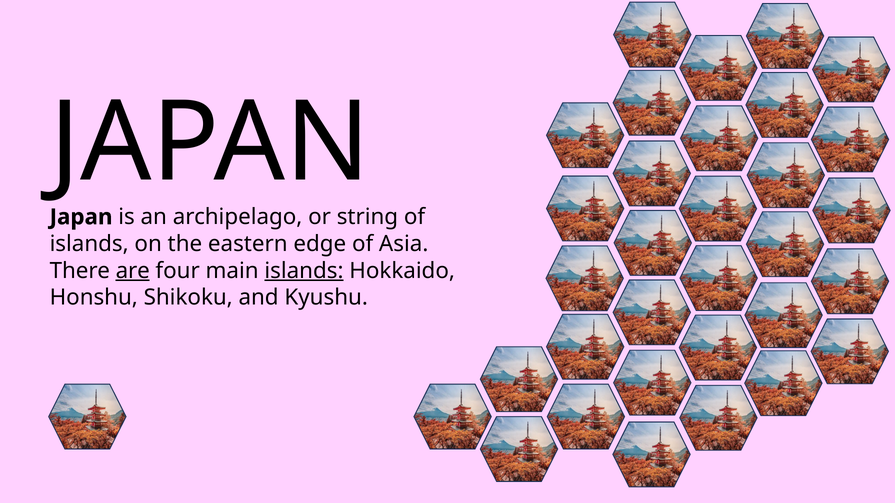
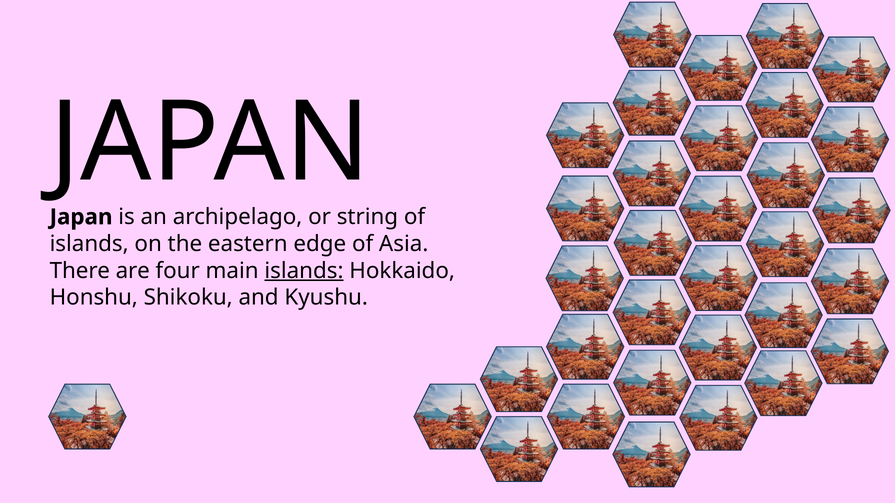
are underline: present -> none (133, 271)
